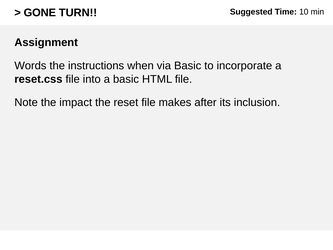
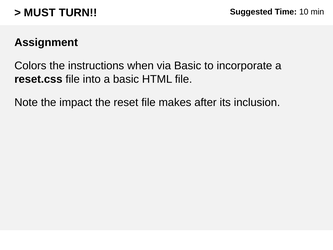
GONE: GONE -> MUST (40, 13)
Words: Words -> Colors (30, 66)
